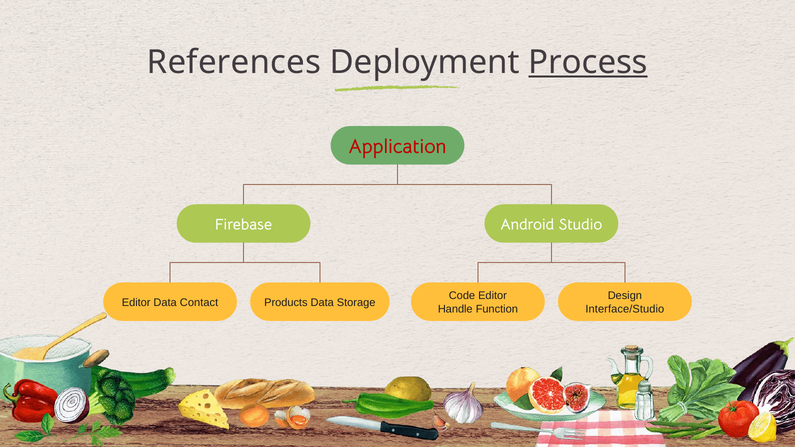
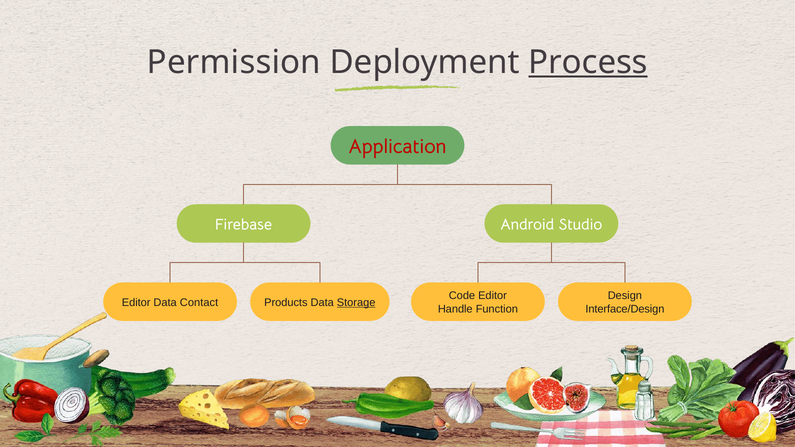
References: References -> Permission (234, 63)
Storage underline: none -> present (356, 303)
Interface/Studio: Interface/Studio -> Interface/Design (625, 309)
